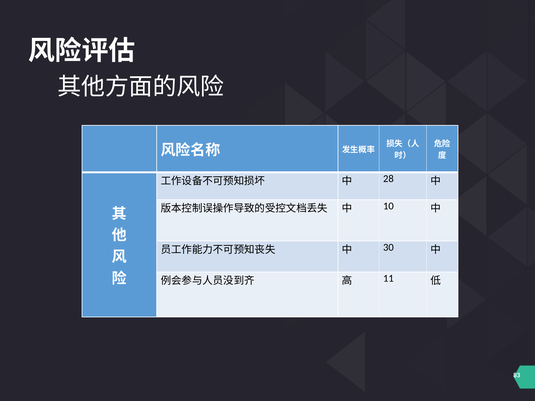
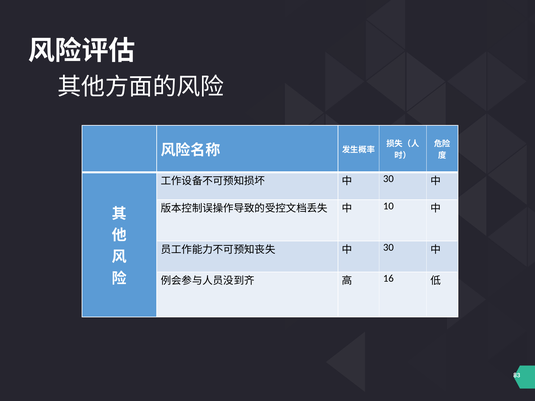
28: 28 -> 30 (388, 179)
11: 11 -> 16 (388, 279)
